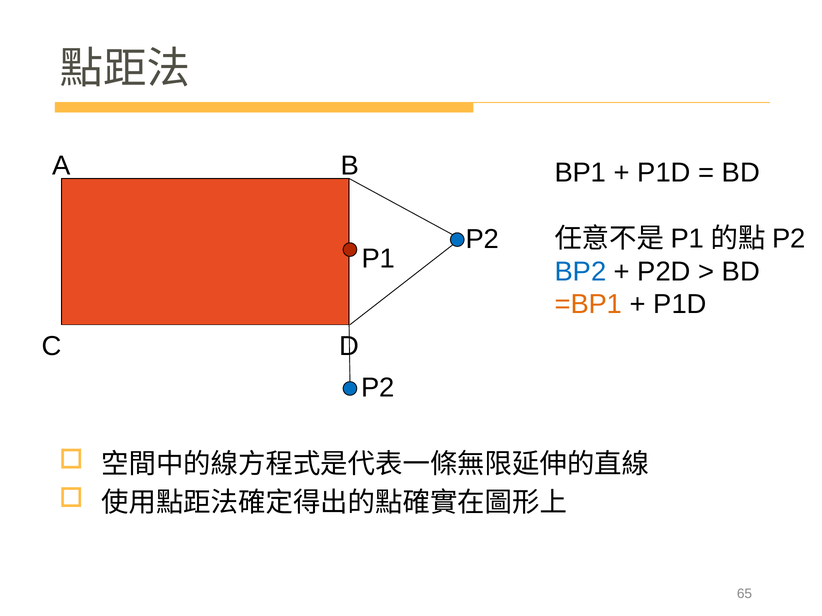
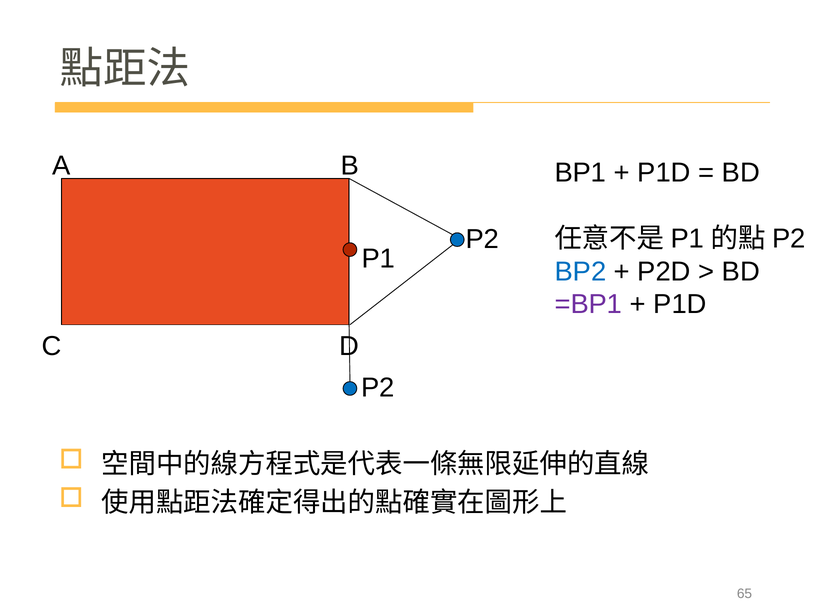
=BP1 colour: orange -> purple (588, 305)
